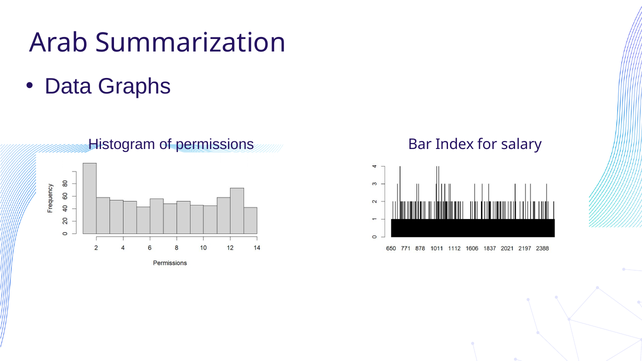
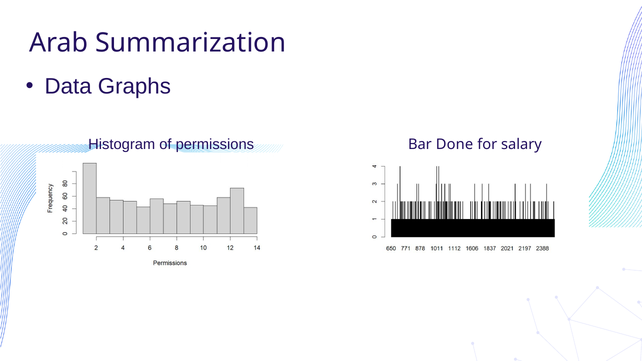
Index: Index -> Done (454, 144)
